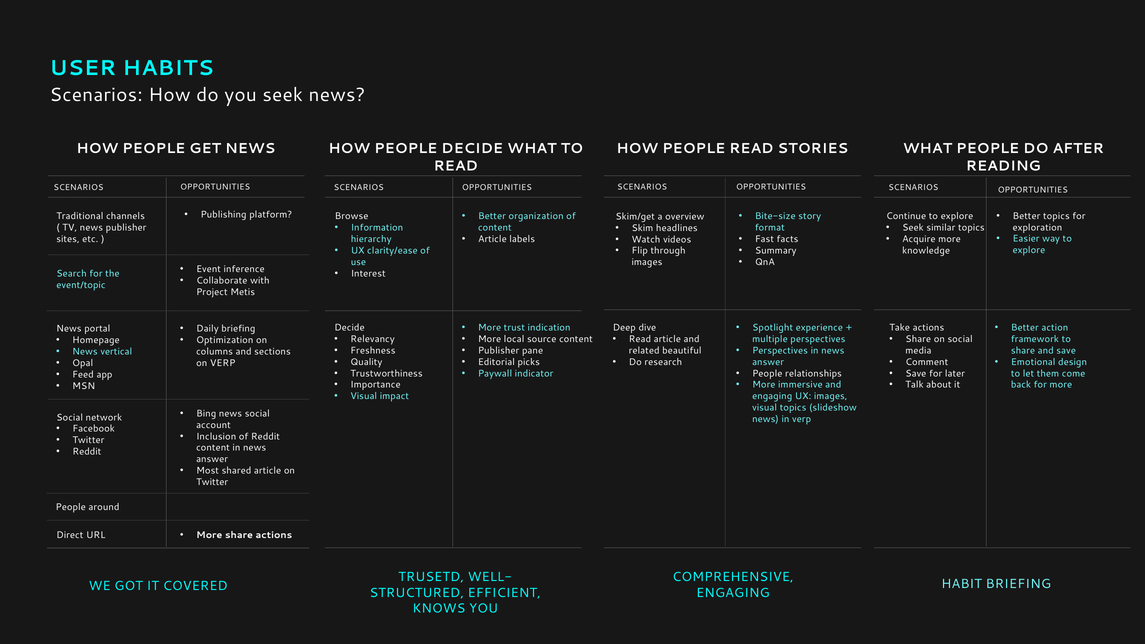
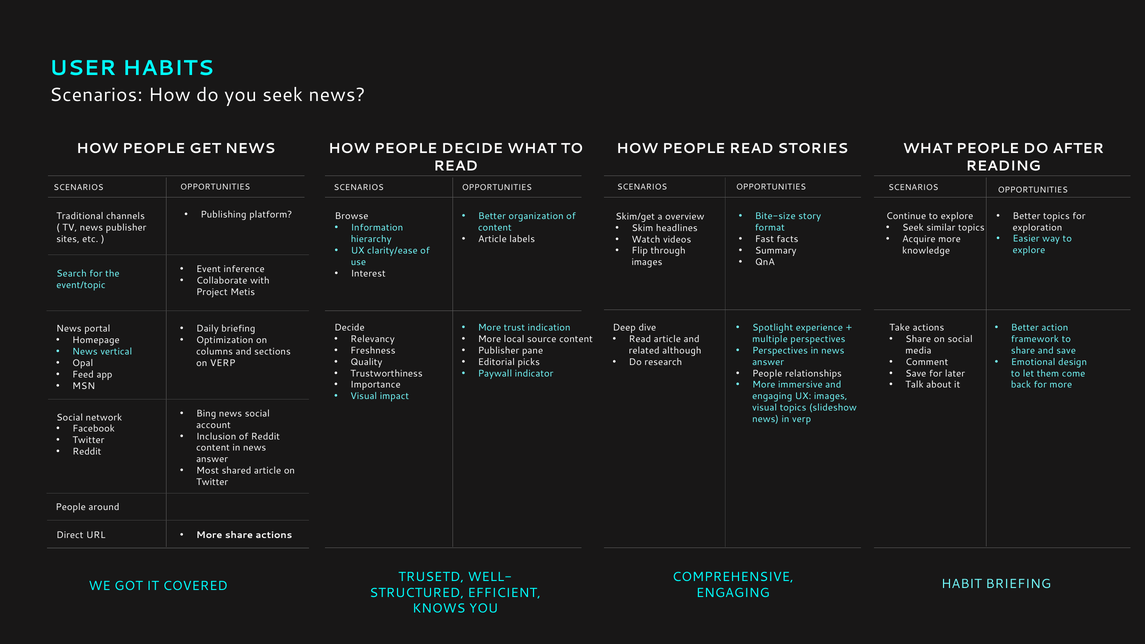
beautiful: beautiful -> although (682, 351)
